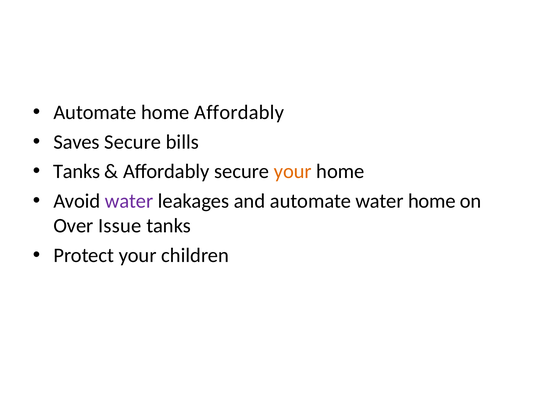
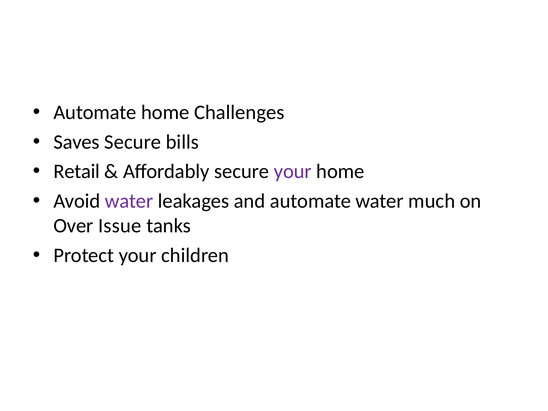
home Affordably: Affordably -> Challenges (239, 112)
Tanks: Tanks -> Retail (77, 172)
your colour: orange -> purple (293, 172)
water home: home -> much (432, 201)
